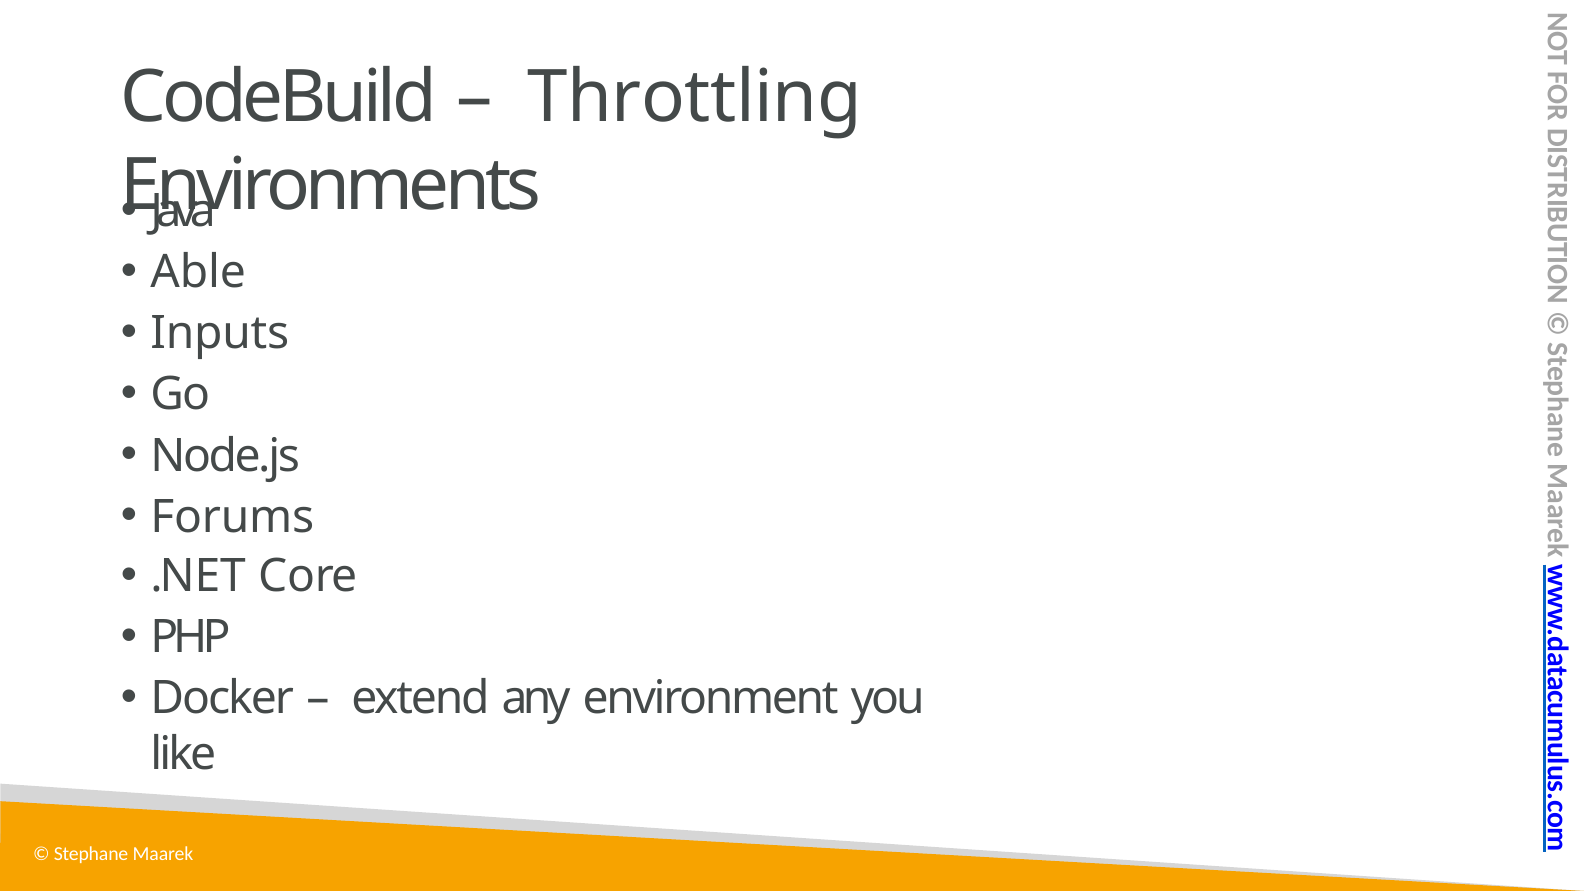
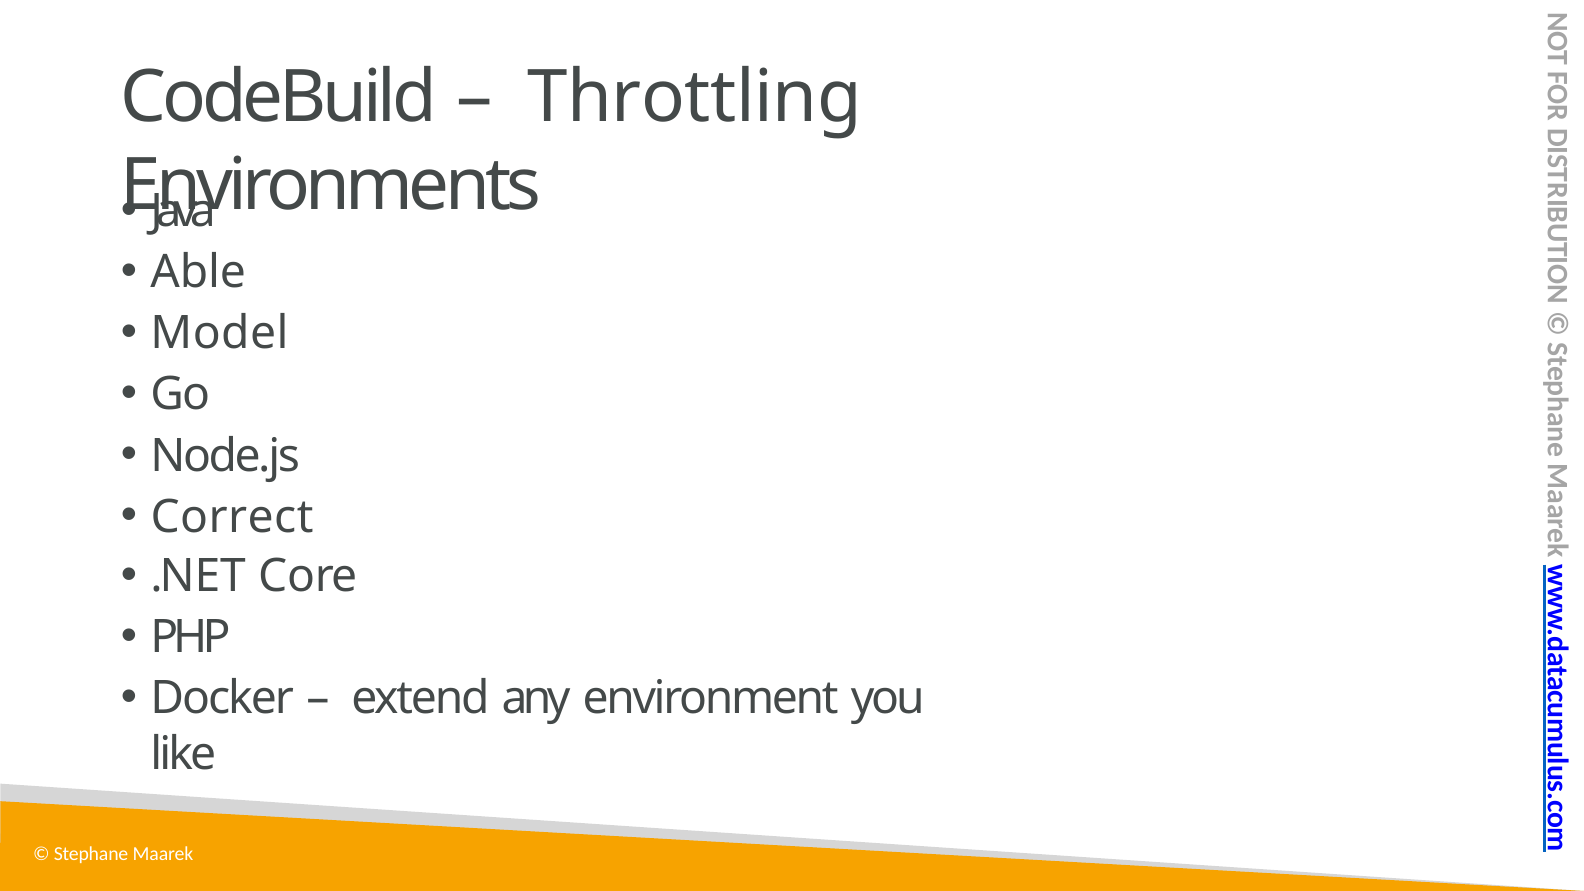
Inputs: Inputs -> Model (219, 334)
Forums: Forums -> Correct (232, 517)
